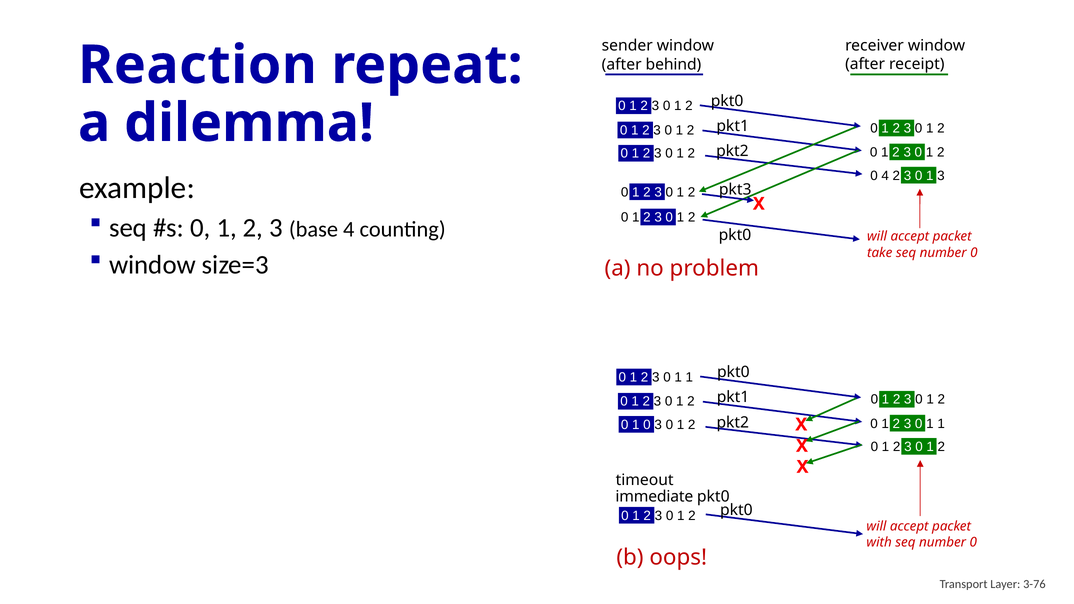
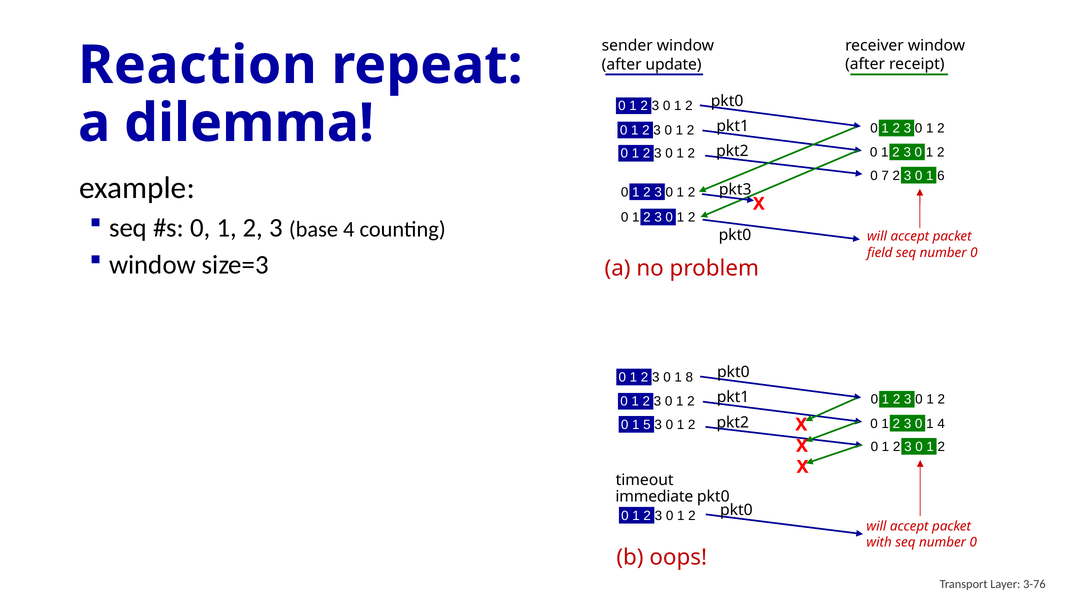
behind: behind -> update (673, 64)
0 4: 4 -> 7 (885, 176)
1 3: 3 -> 6 (941, 176)
take: take -> field (880, 253)
1: 1 -> 8 (689, 377)
1: 1 -> 4 (941, 424)
0 1 0: 0 -> 5 (647, 425)
